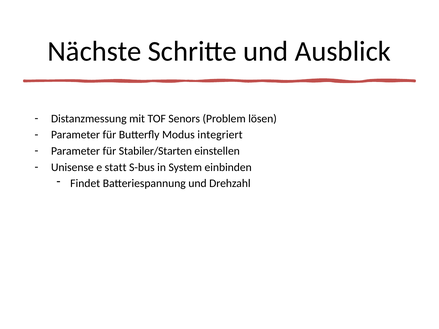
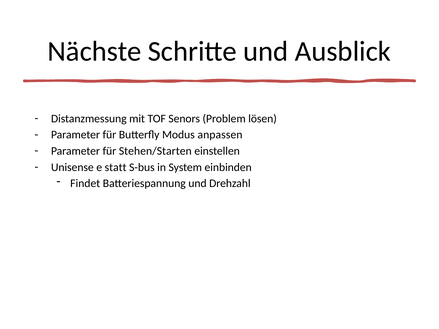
integriert: integriert -> anpassen (220, 135)
Stabiler/Starten: Stabiler/Starten -> Stehen/Starten (155, 151)
